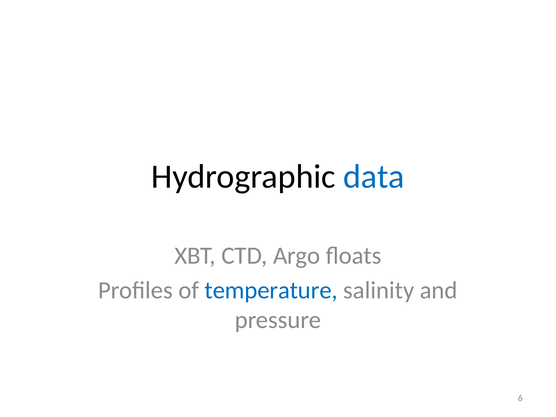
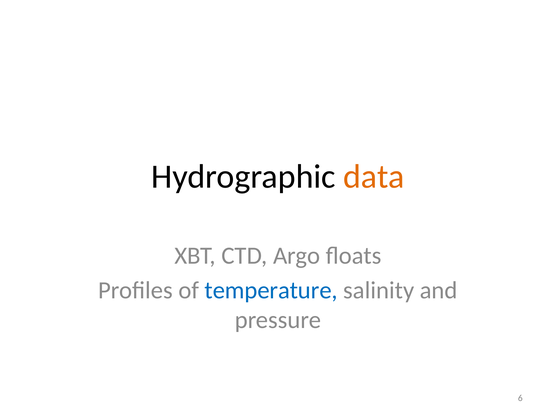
data colour: blue -> orange (374, 177)
